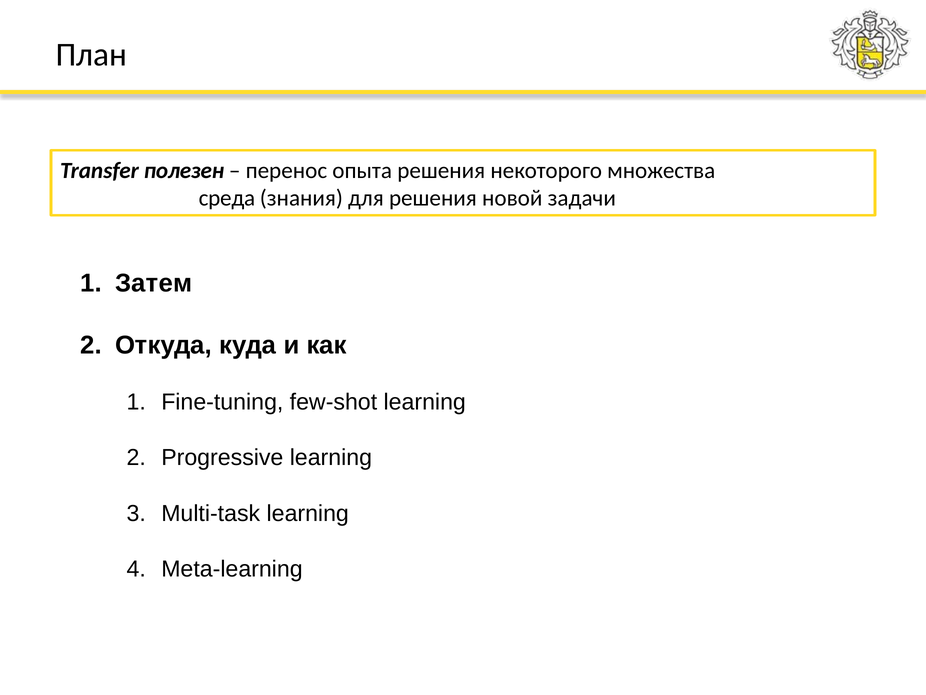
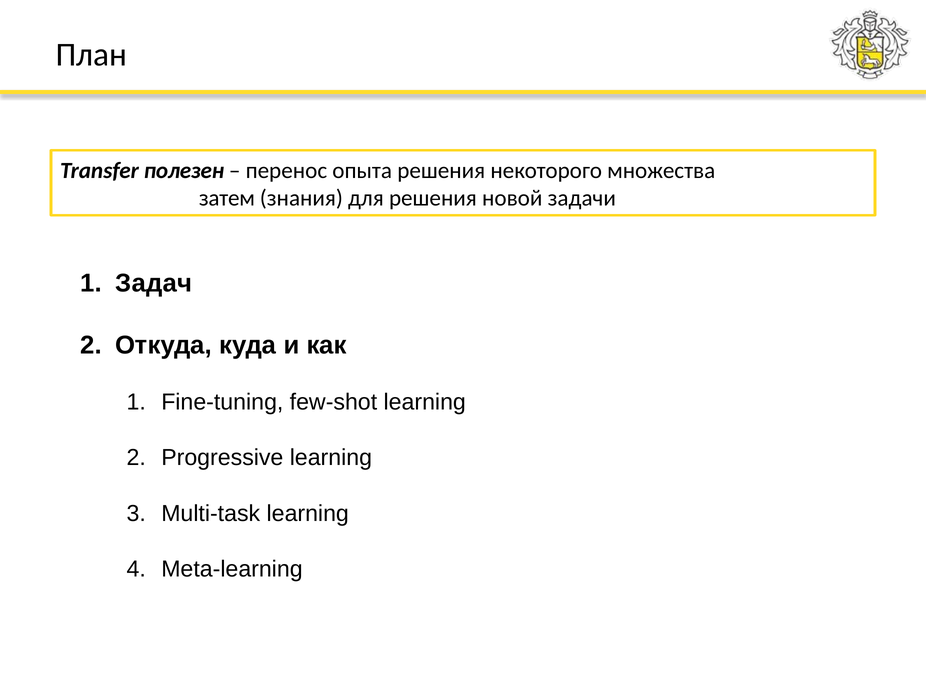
среда: среда -> затем (227, 198)
Затем: Затем -> Задач (154, 283)
